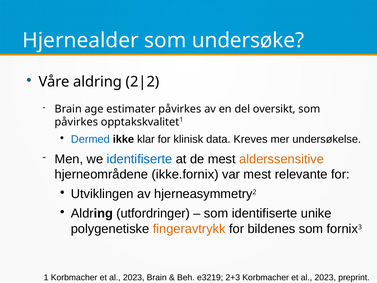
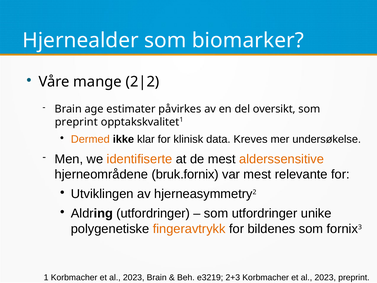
undersøke: undersøke -> biomarker (248, 40)
Våre aldring: aldring -> mange (97, 82)
påvirkes: påvirkes -> preprint (76, 122)
Dermed colour: blue -> orange (90, 139)
identifiserte colour: blue -> orange (139, 159)
ikke.fornix: ikke.fornix -> bruk.fornix (185, 174)
som identifiserte: identifiserte -> utfordringer (265, 213)
